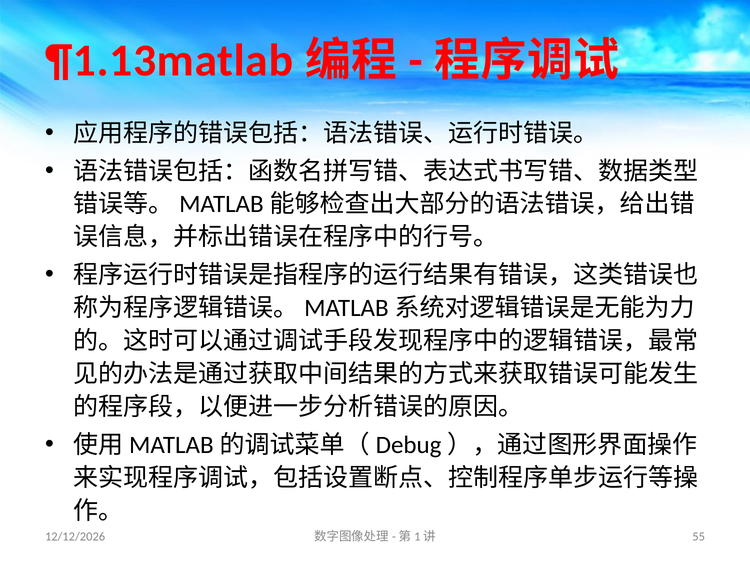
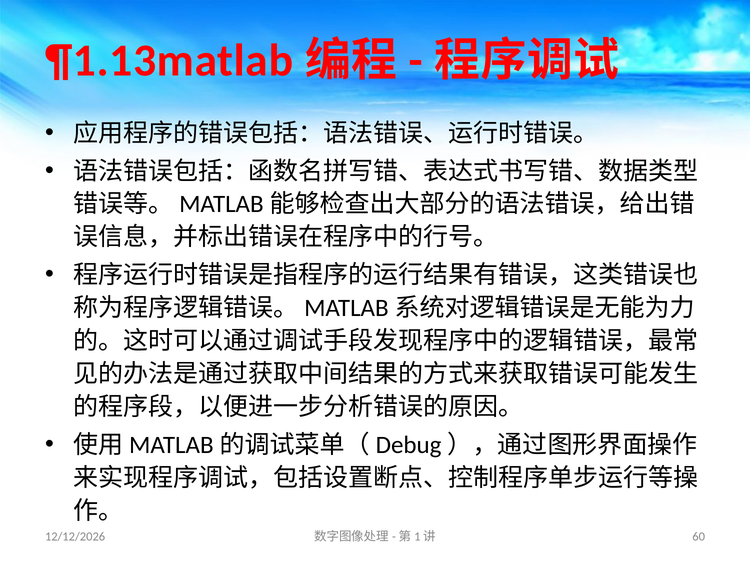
55: 55 -> 60 (699, 537)
